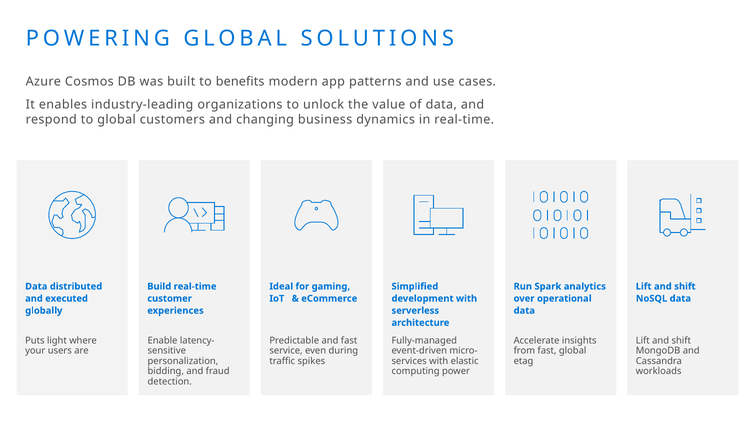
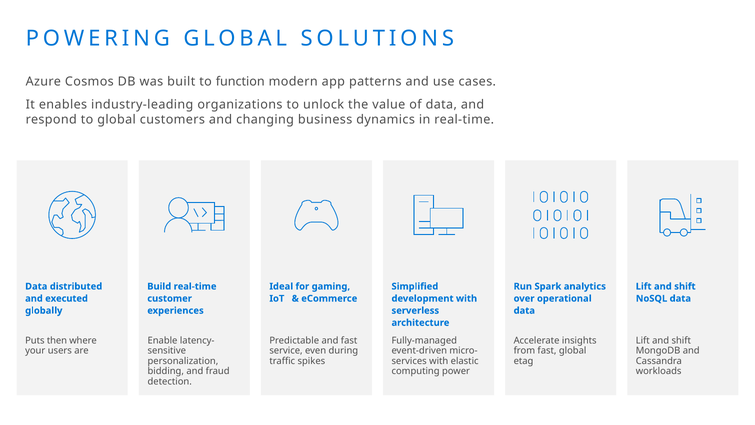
benefits: benefits -> function (240, 82)
light: light -> then (57, 340)
